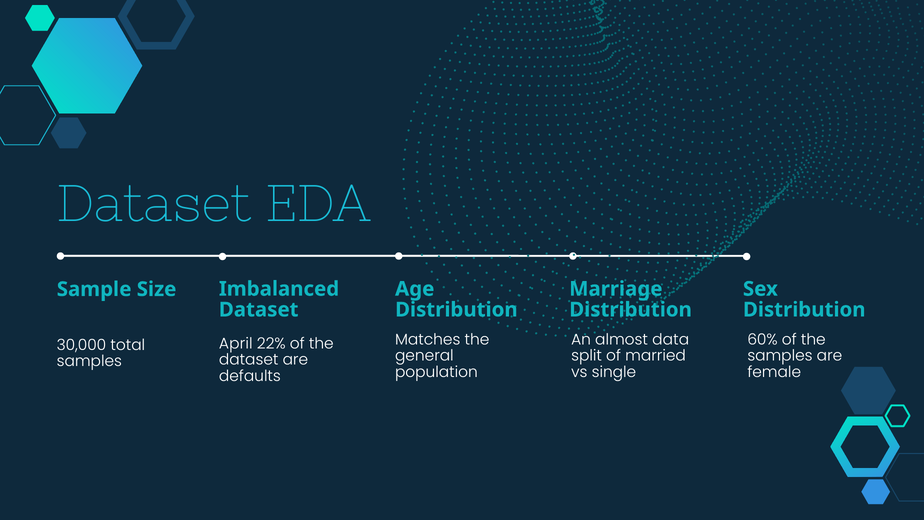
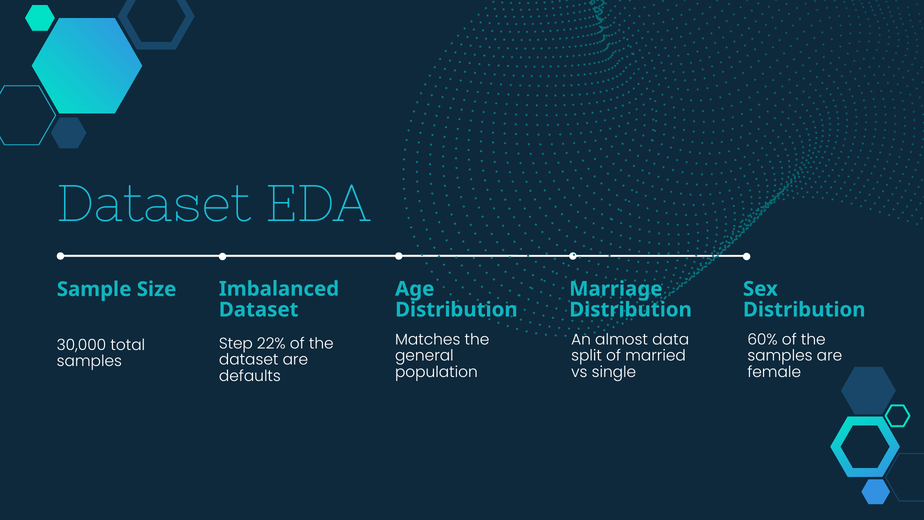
April: April -> Step (236, 343)
